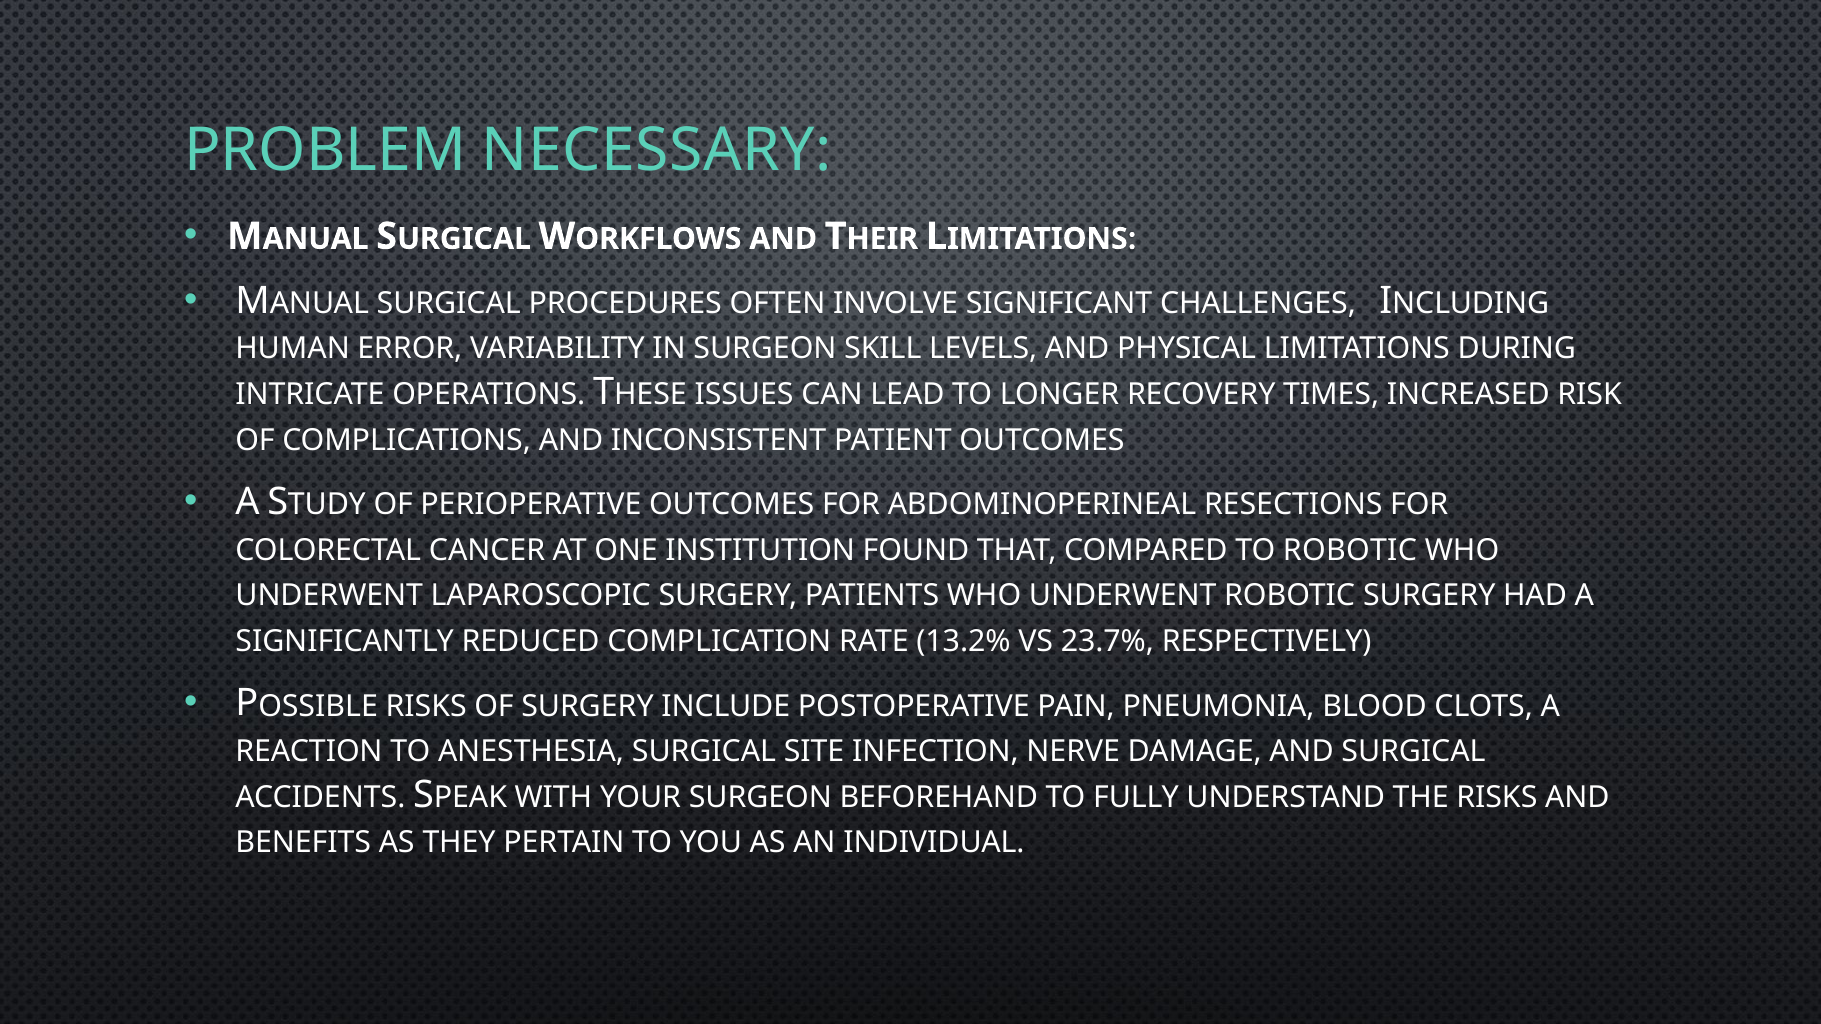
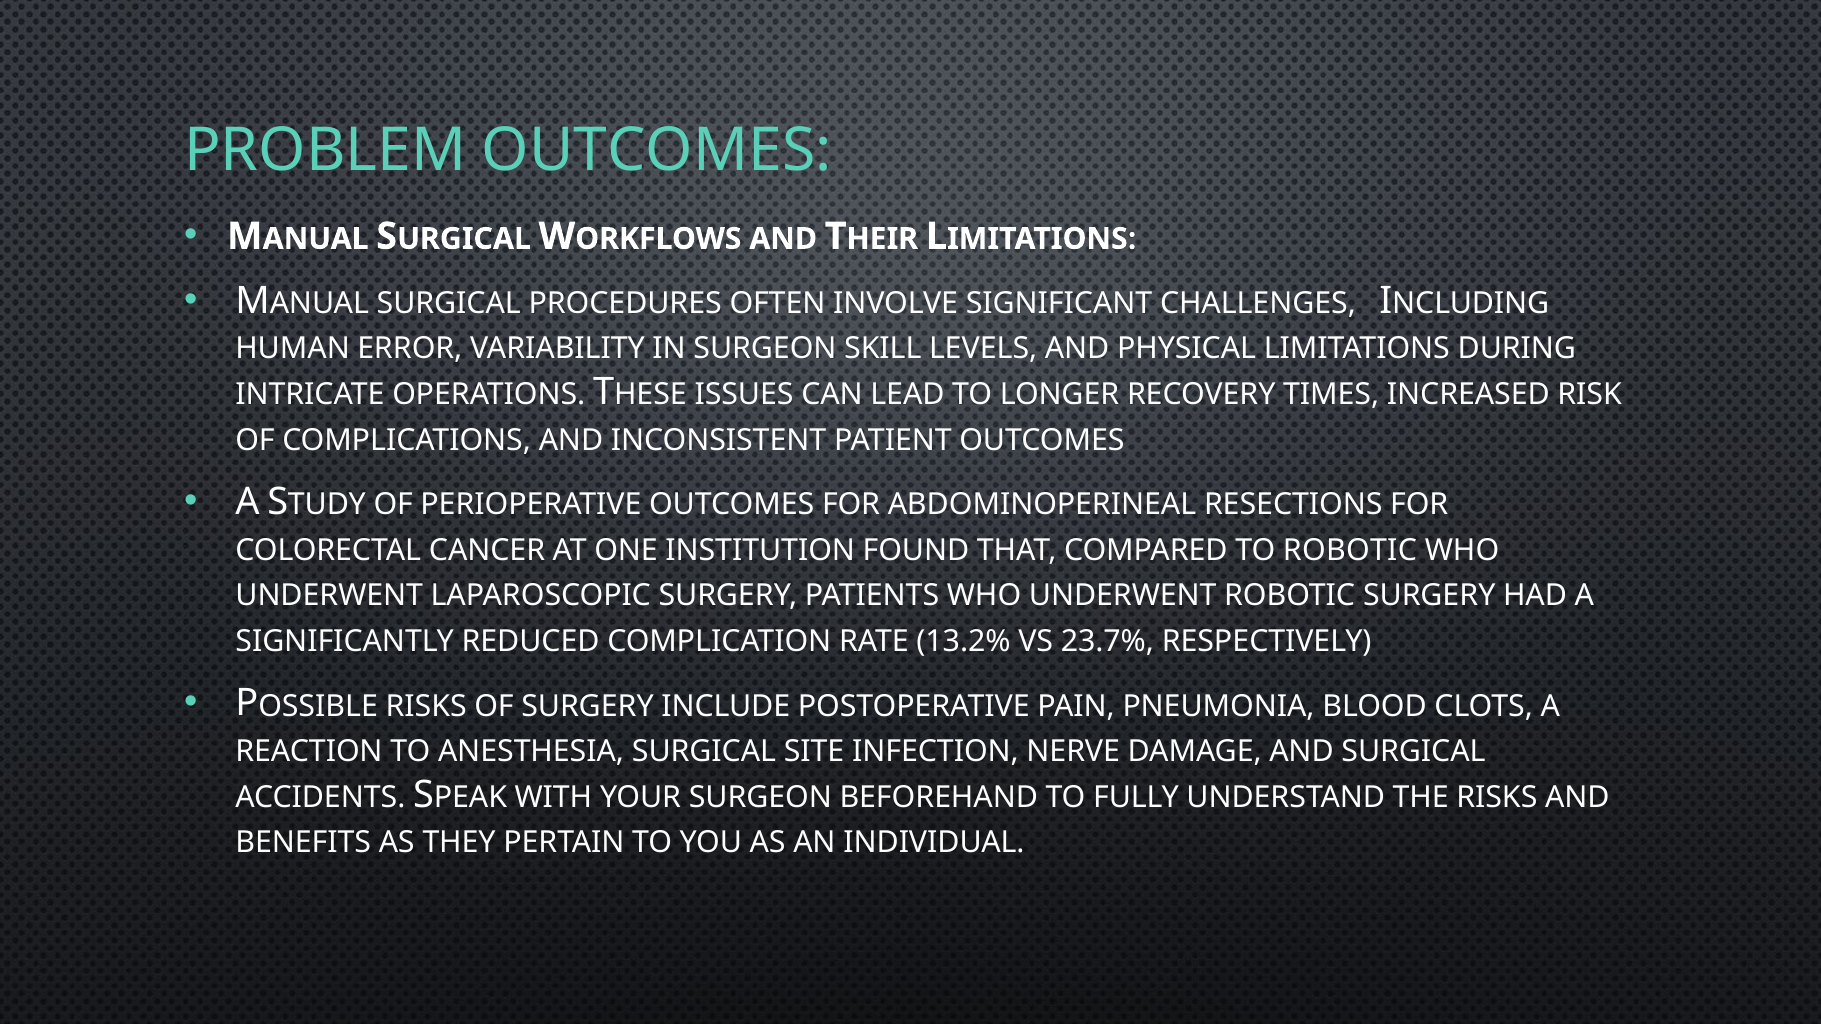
PROBLEM NECESSARY: NECESSARY -> OUTCOMES (657, 150)
